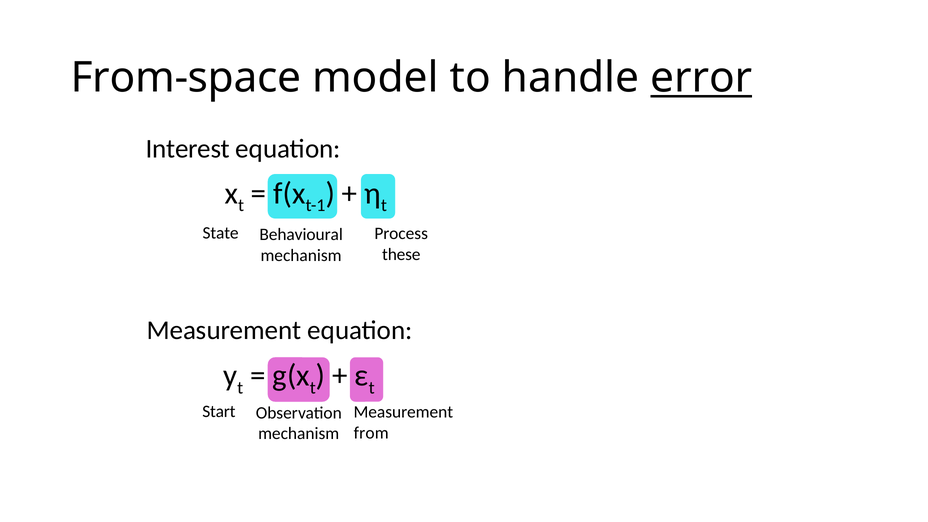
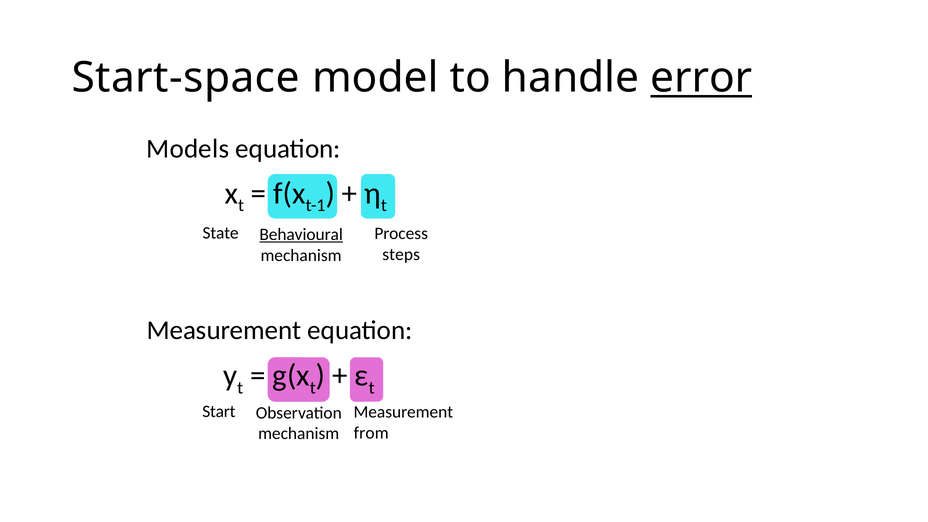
From-space: From-space -> Start-space (186, 78)
Interest: Interest -> Models (188, 149)
Behavioural underline: none -> present (301, 235)
these: these -> steps (401, 255)
